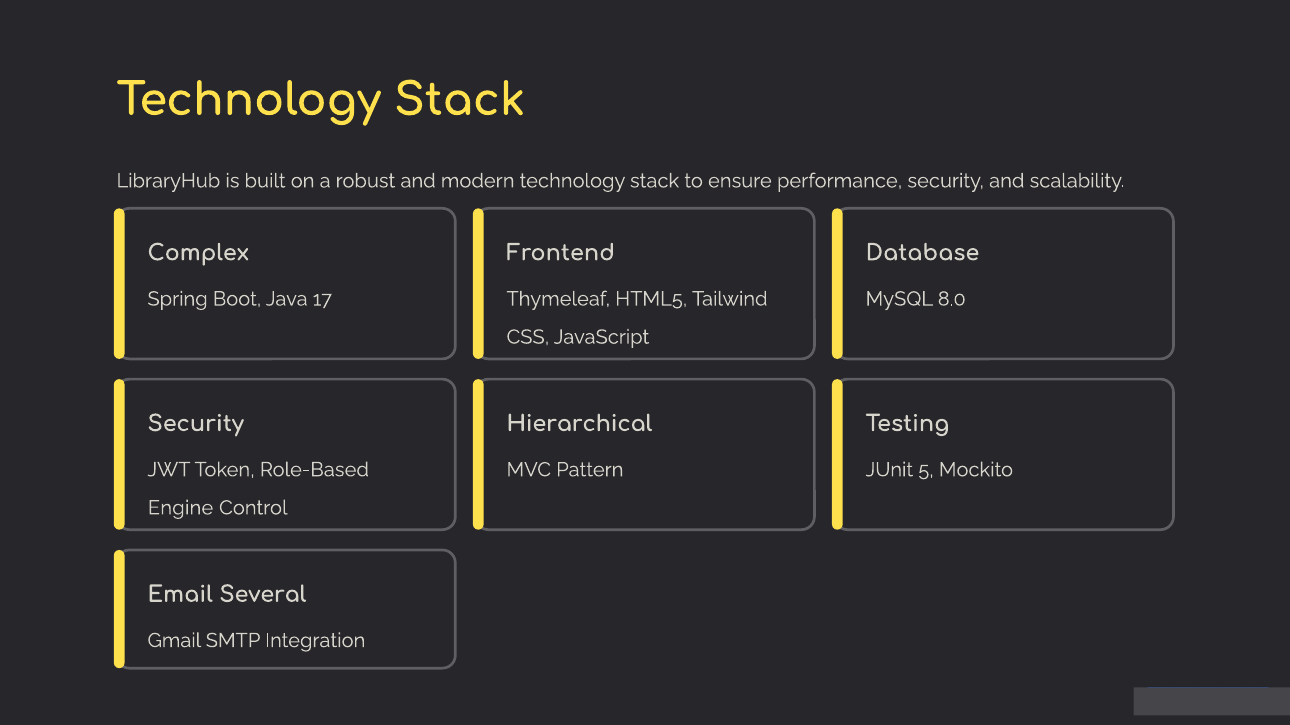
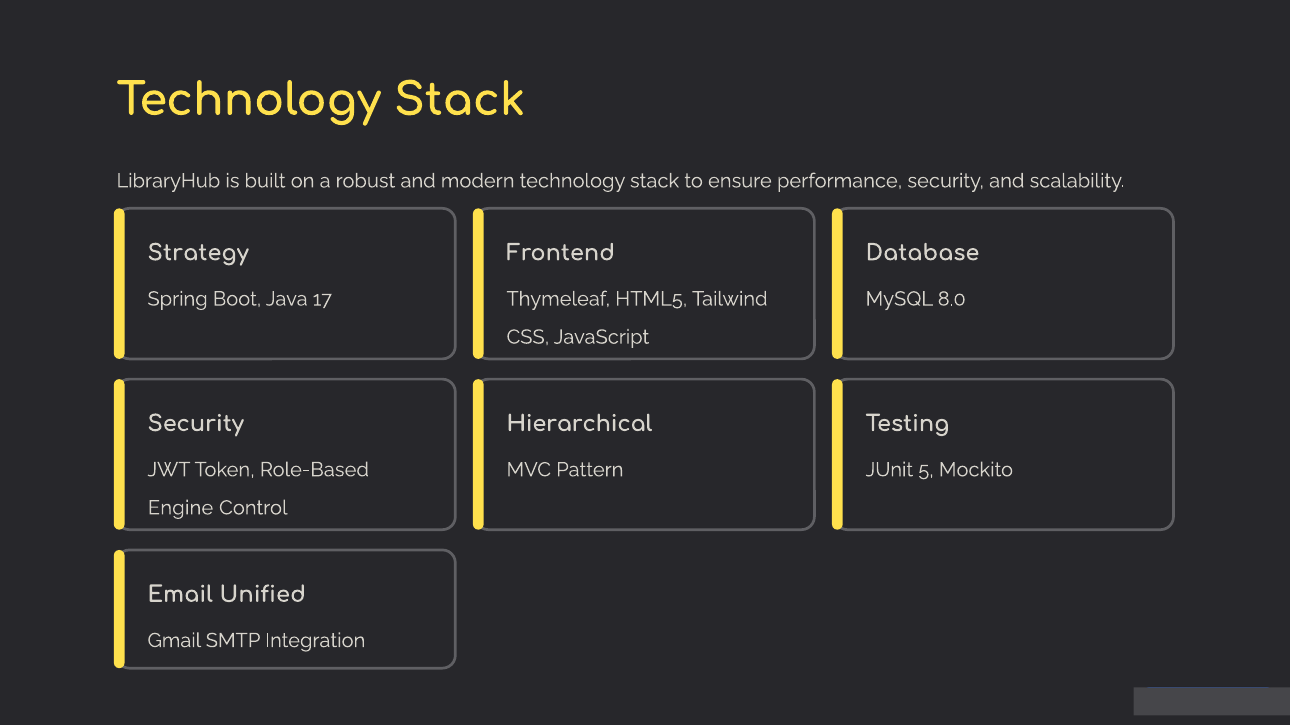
Complex: Complex -> Strategy (198, 253)
Several: Several -> Unified (263, 595)
